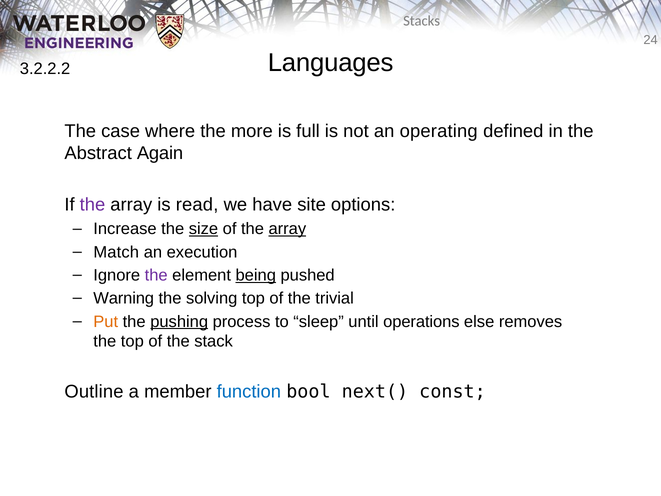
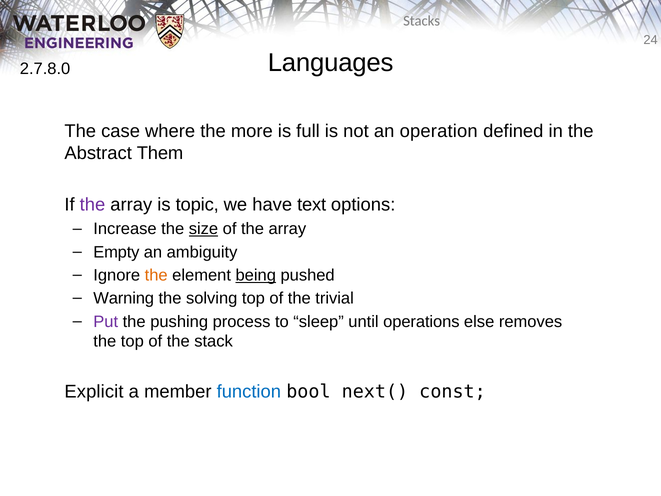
3.2.2.2: 3.2.2.2 -> 2.7.8.0 (45, 69)
operating: operating -> operation (439, 131)
Again: Again -> Them (160, 153)
read: read -> topic (197, 205)
site: site -> text (312, 205)
array underline: present -> none (287, 229)
Match: Match -> Empty (116, 252)
execution: execution -> ambiguity (202, 252)
the colour: purple -> orange (156, 275)
Put colour: orange -> purple (106, 321)
pushing underline: present -> none (179, 321)
Outline: Outline -> Explicit (94, 392)
